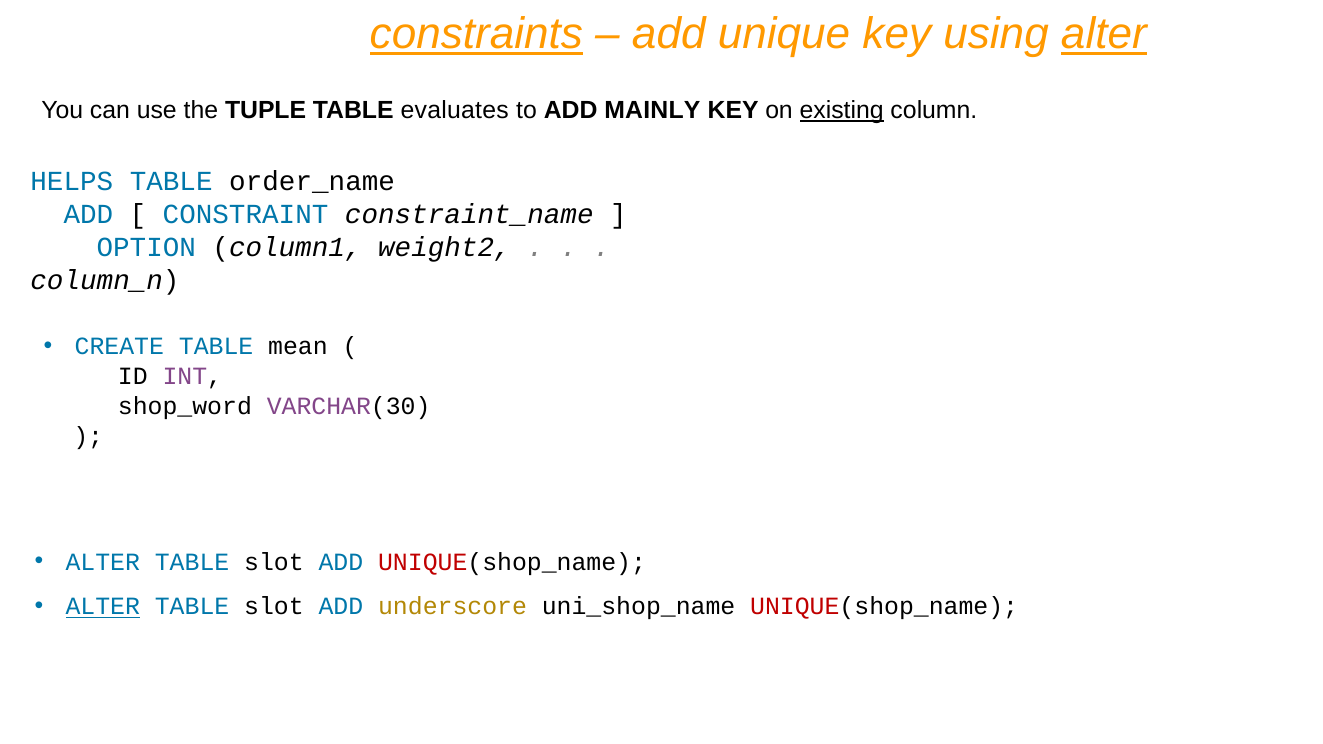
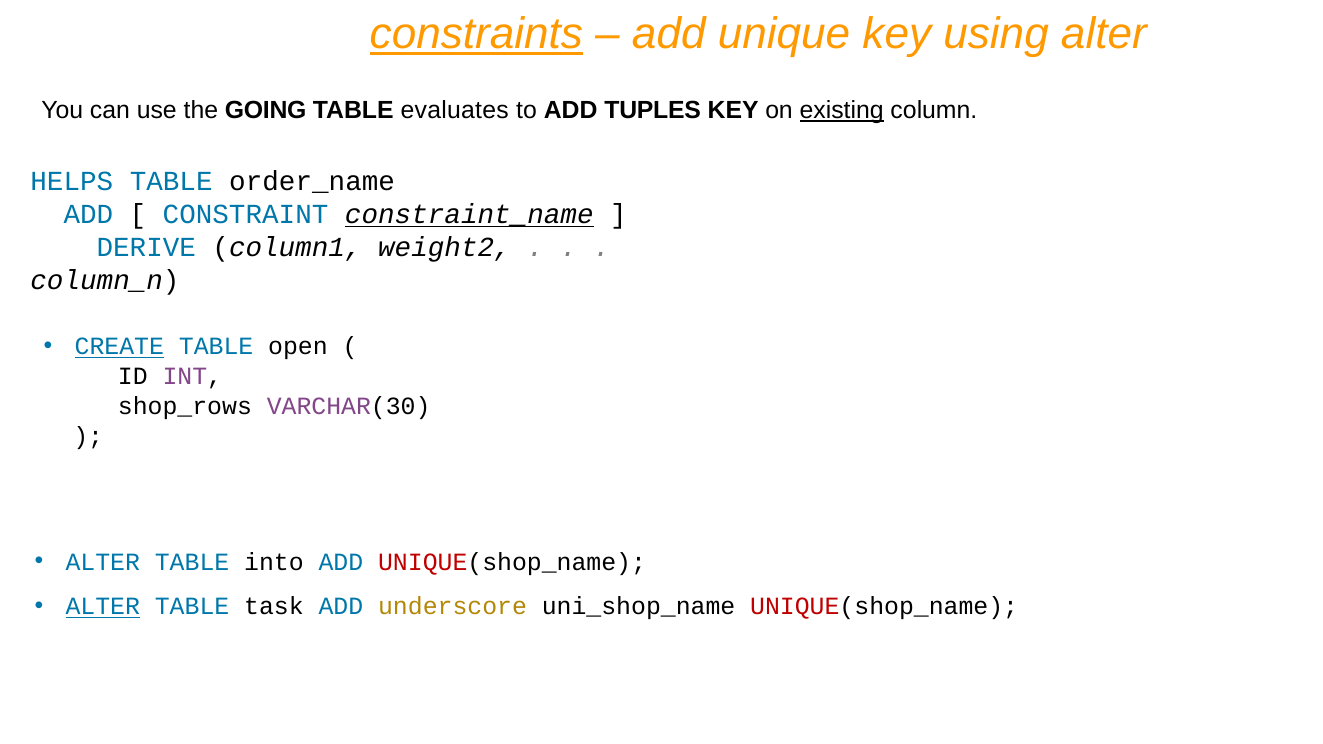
alter underline: present -> none (1104, 34)
TUPLE: TUPLE -> GOING (266, 110)
MAINLY: MAINLY -> TUPLES (653, 110)
constraint_name underline: none -> present (469, 215)
OPTION: OPTION -> DERIVE (146, 248)
CREATE underline: none -> present (119, 347)
mean: mean -> open (298, 347)
shop_word: shop_word -> shop_rows (185, 406)
slot: slot -> into (274, 562)
slot: slot -> task (274, 607)
